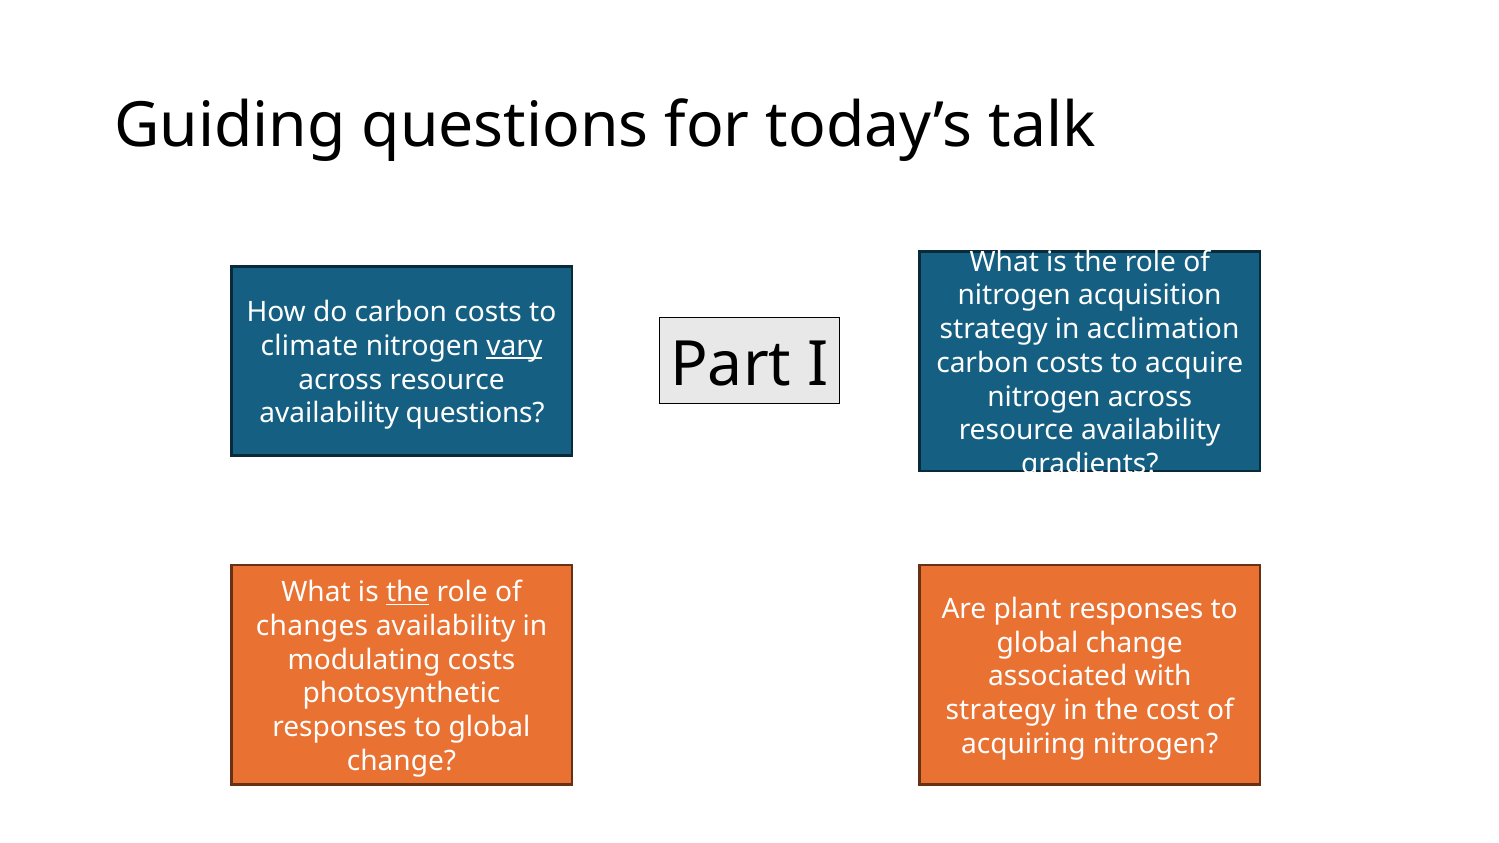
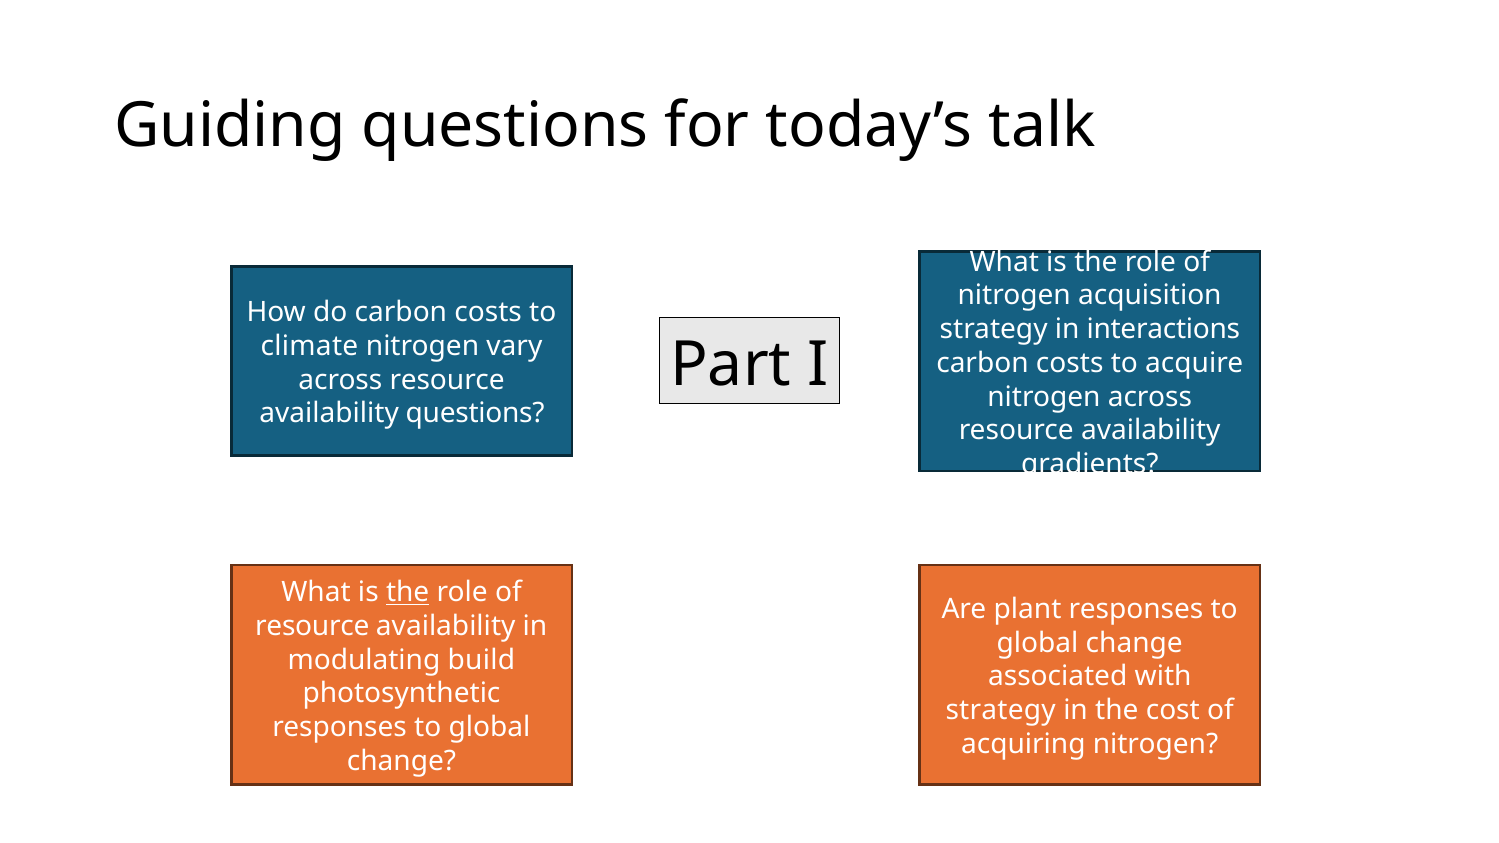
acclimation: acclimation -> interactions (1163, 329)
vary underline: present -> none (514, 346)
changes: changes -> resource (312, 626)
modulating costs: costs -> build (481, 660)
